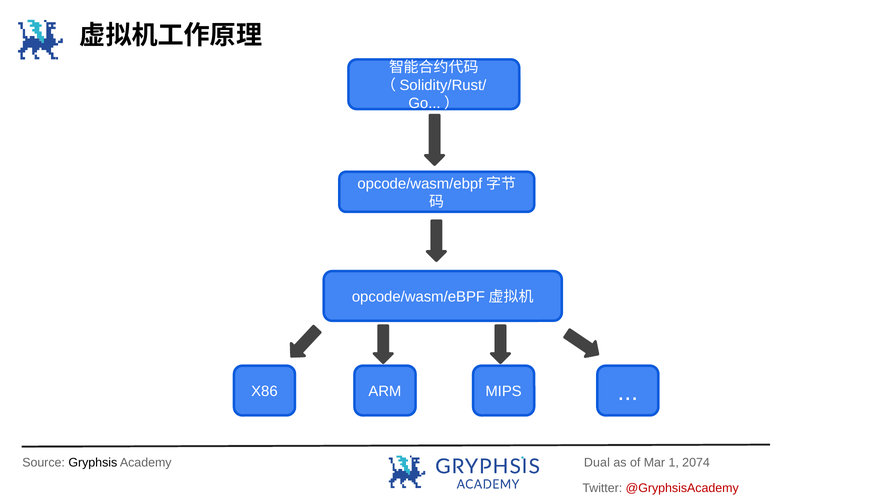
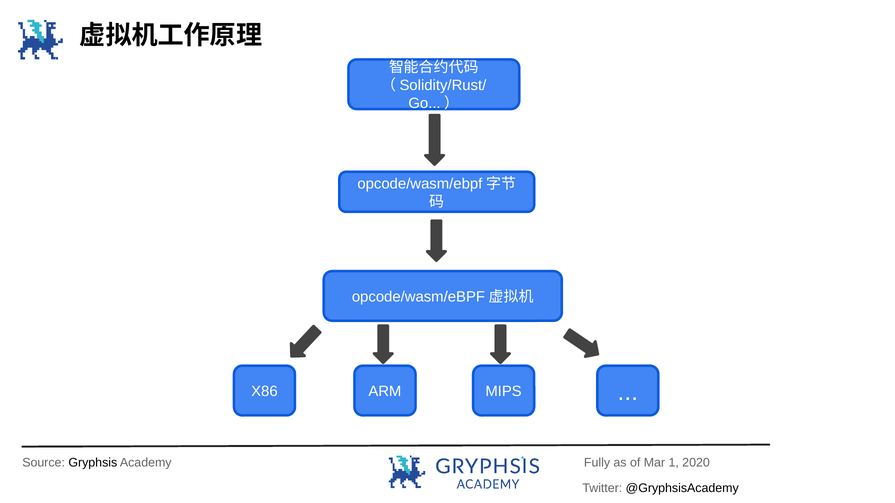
Dual: Dual -> Fully (597, 463)
2074: 2074 -> 2020 (696, 463)
@GryphsisAcademy colour: red -> black (682, 488)
